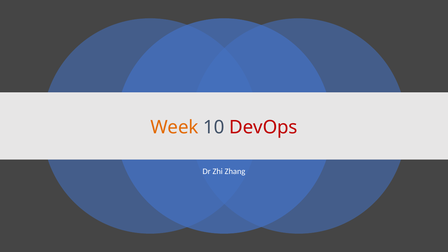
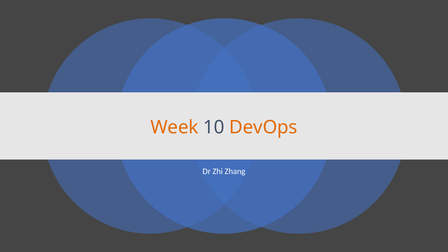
DevOps colour: red -> orange (263, 127)
